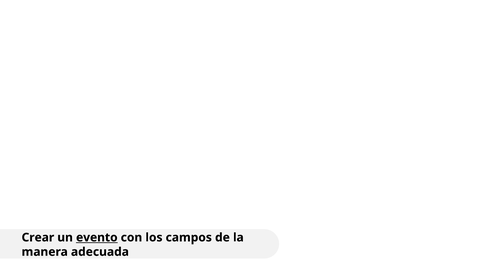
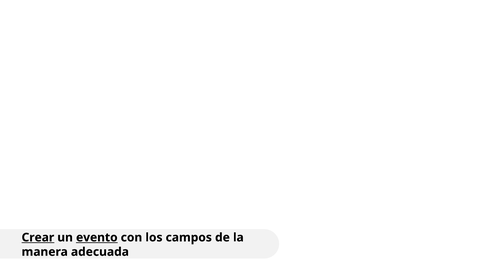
Crear underline: none -> present (38, 238)
